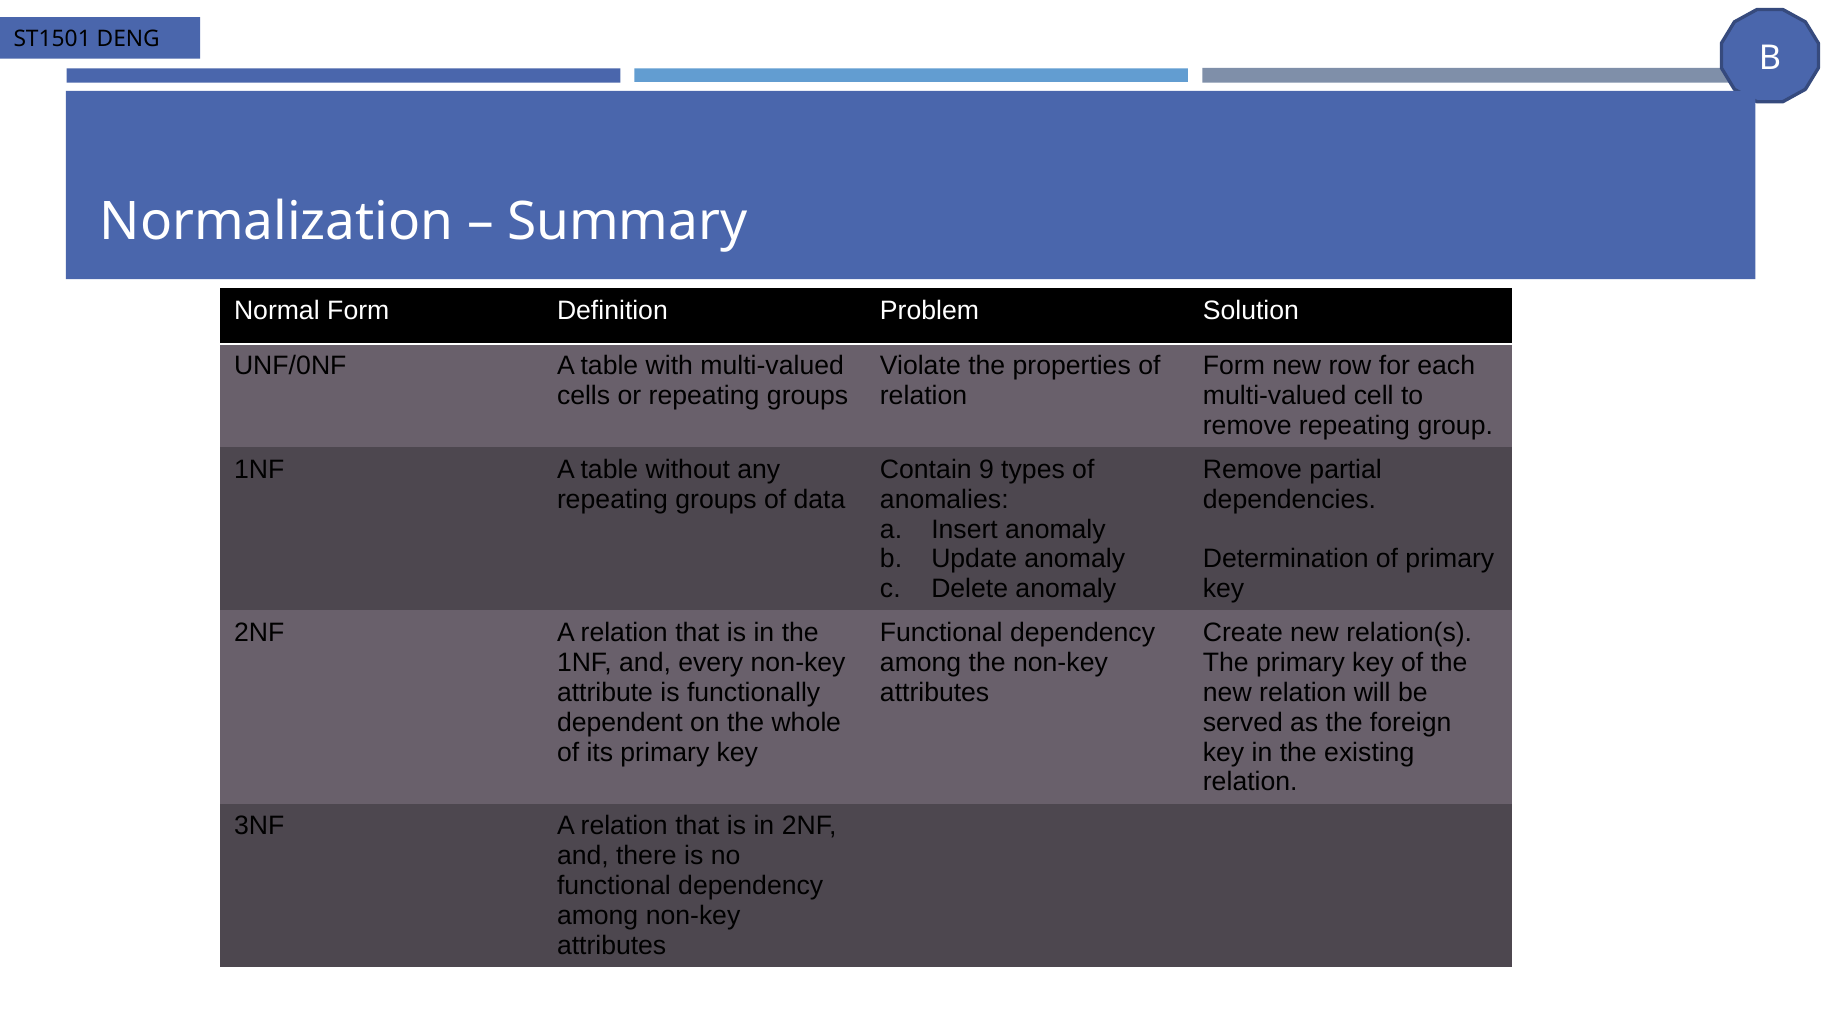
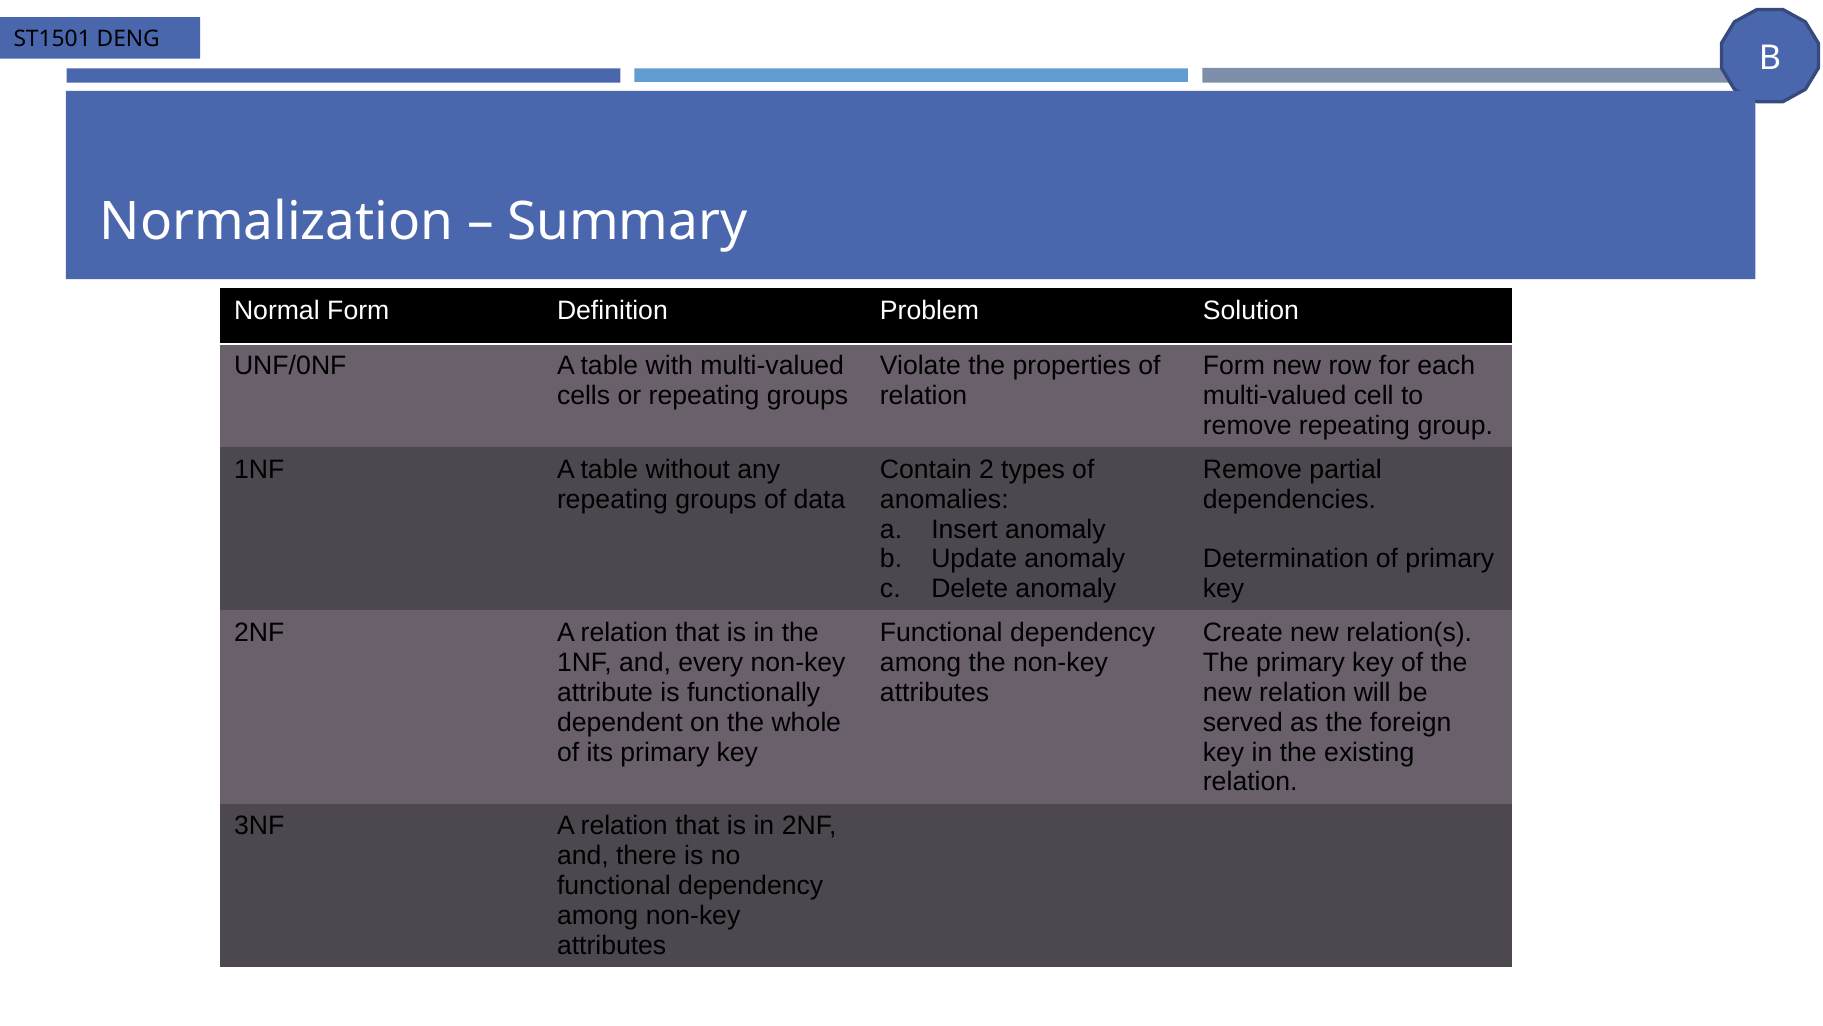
9: 9 -> 2 (986, 469)
